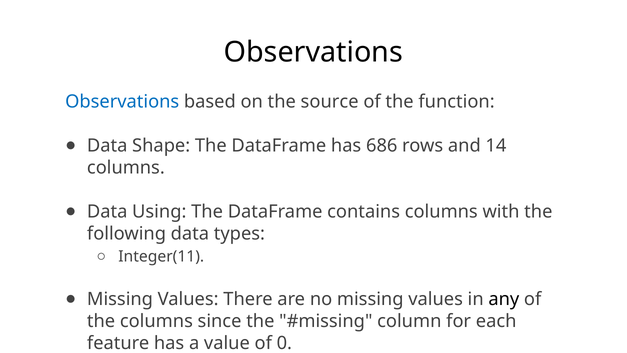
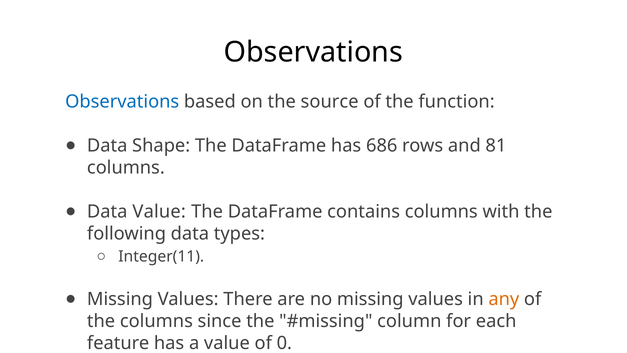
14: 14 -> 81 (496, 146)
Data Using: Using -> Value (159, 212)
any colour: black -> orange (504, 299)
